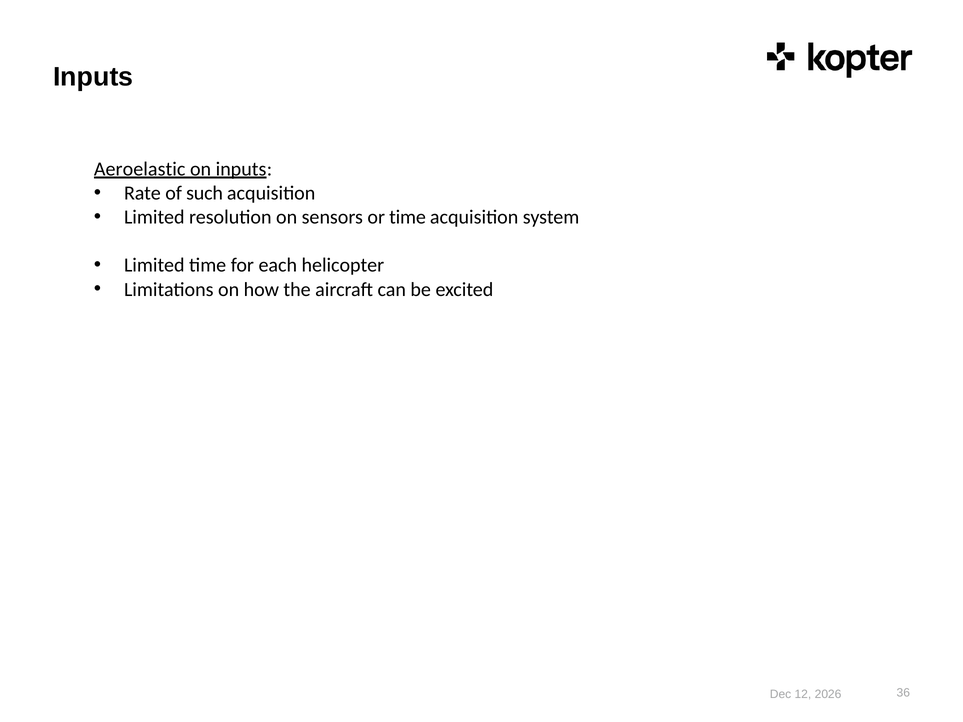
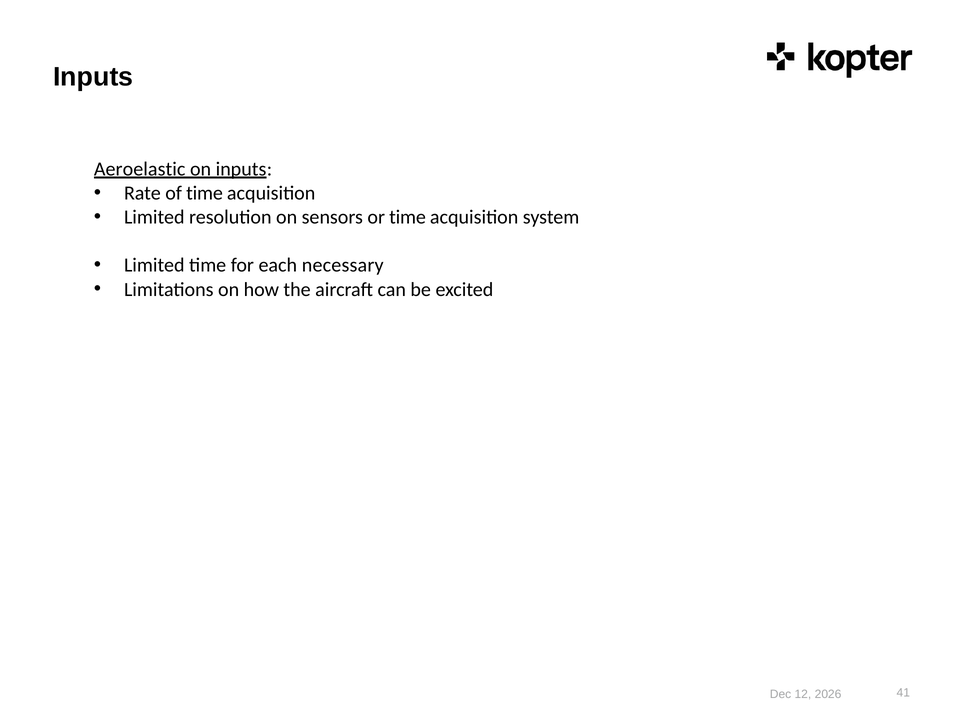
of such: such -> time (205, 193)
helicopter: helicopter -> necessary (343, 265)
36: 36 -> 41 (903, 693)
